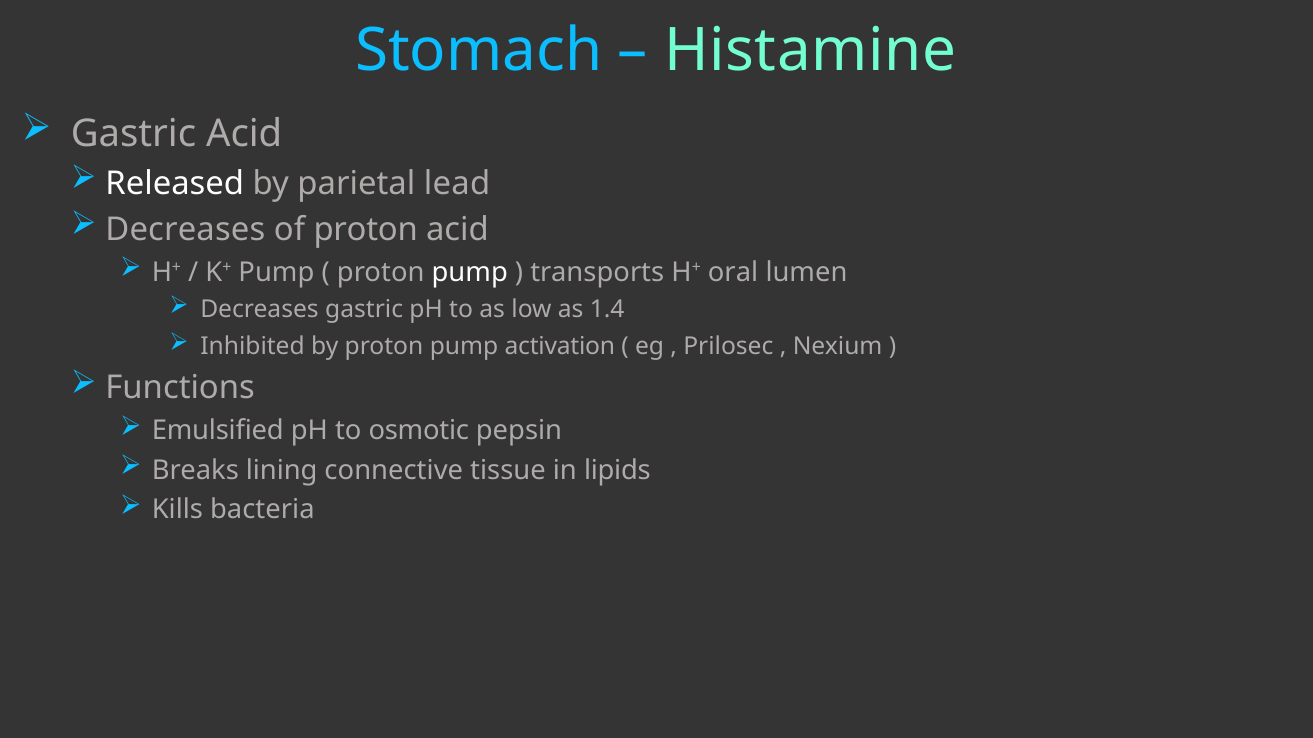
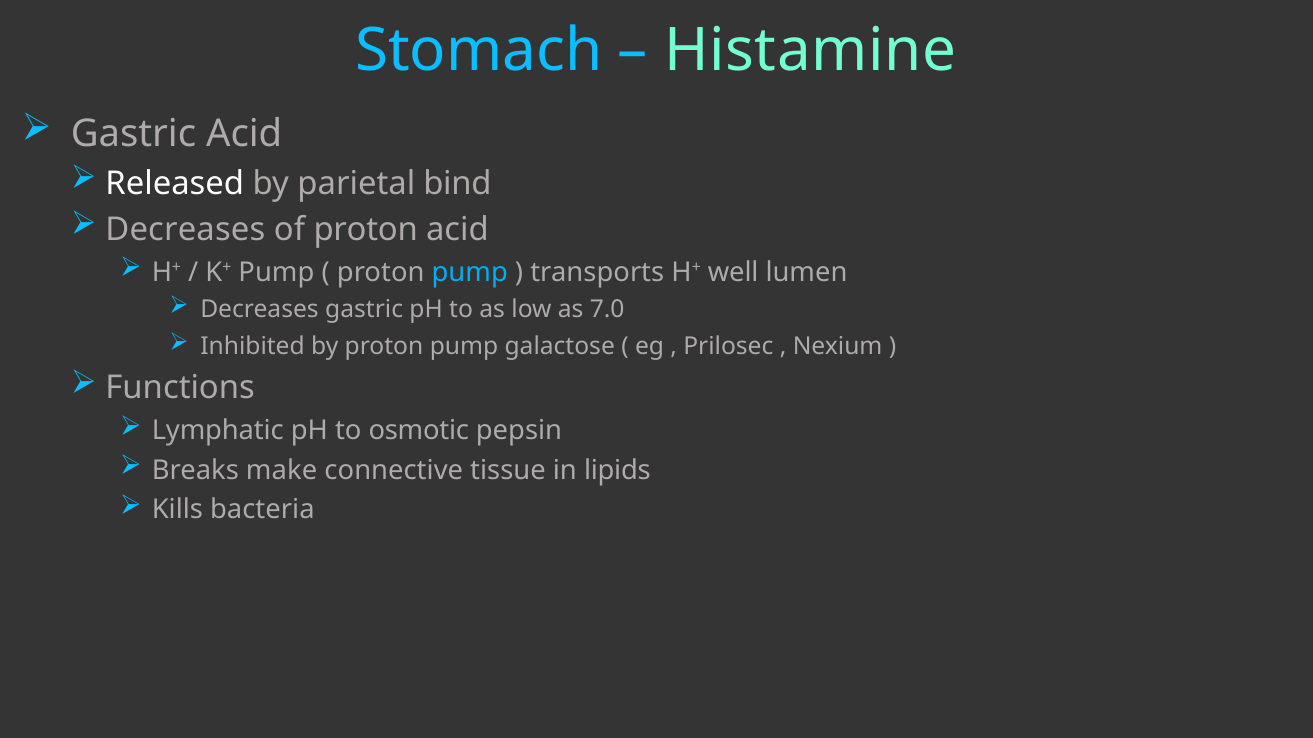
lead: lead -> bind (457, 183)
pump colour: white -> light blue (470, 272)
oral: oral -> well (733, 272)
1.4: 1.4 -> 7.0 (607, 310)
activation: activation -> galactose (560, 346)
Emulsified: Emulsified -> Lymphatic (218, 431)
lining: lining -> make (282, 471)
